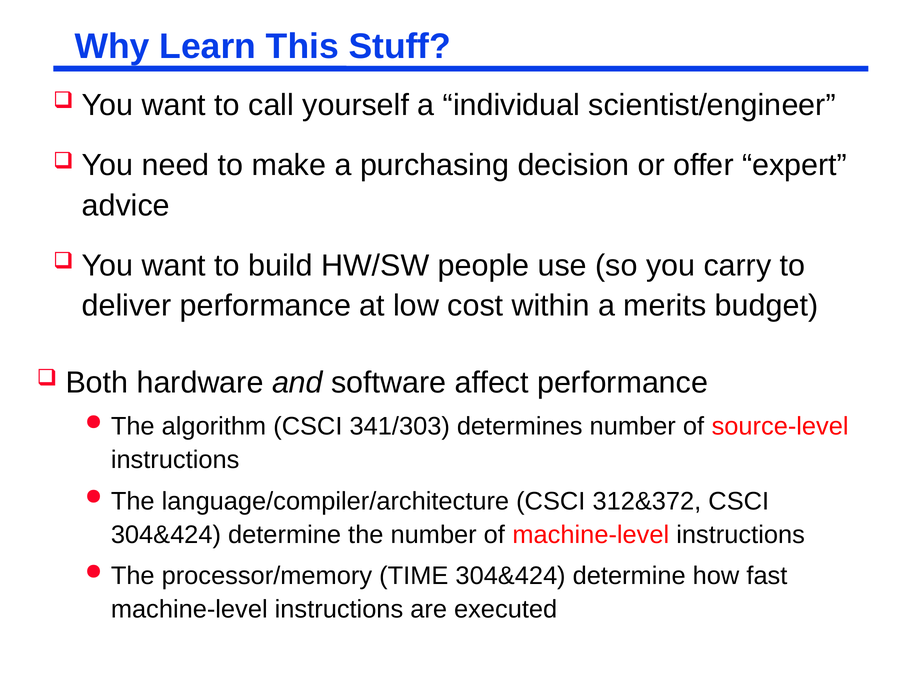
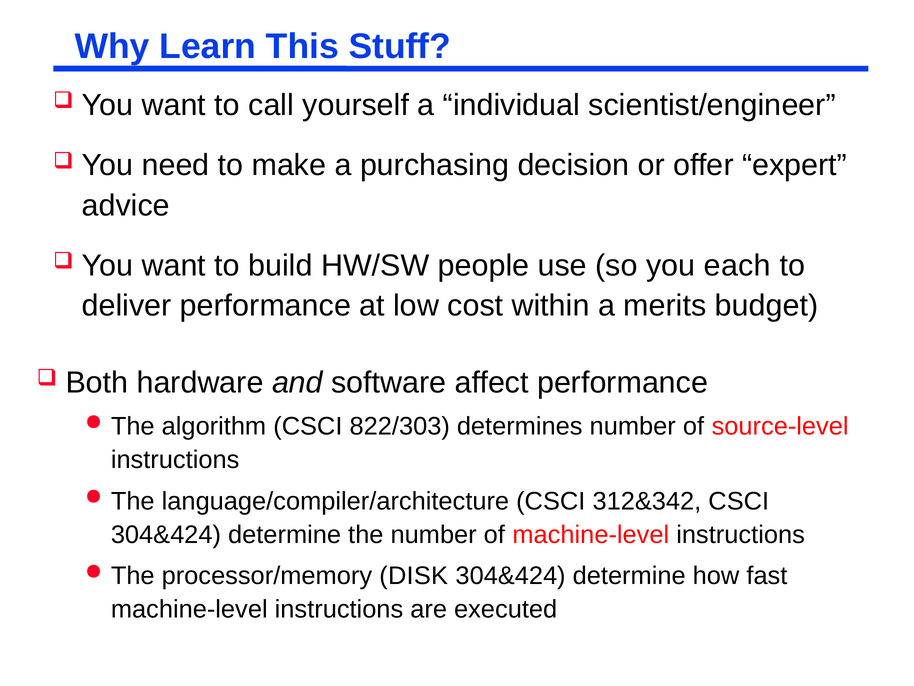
carry: carry -> each (737, 265)
341/303: 341/303 -> 822/303 (400, 426)
312&372: 312&372 -> 312&342 (647, 501)
TIME: TIME -> DISK (414, 575)
